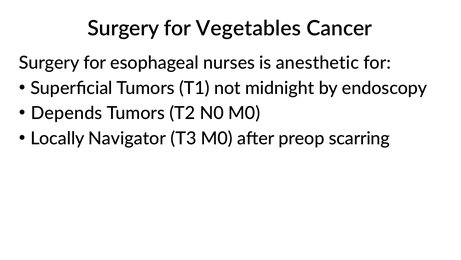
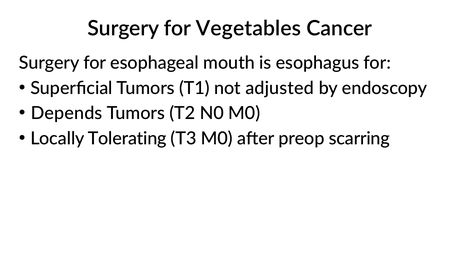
nurses: nurses -> mouth (229, 63)
anesthetic: anesthetic -> esophagus (317, 63)
midnight: midnight -> adjusted (280, 88)
Navigator: Navigator -> Tolerating (127, 138)
